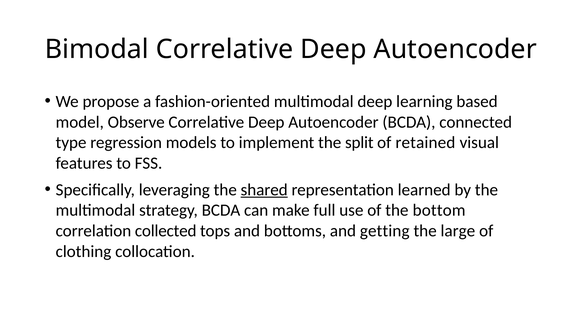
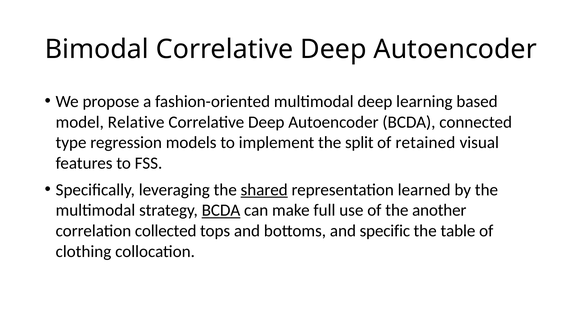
Observe: Observe -> Relative (136, 122)
BCDA underline: none -> present (221, 210)
bottom: bottom -> another (439, 210)
getting: getting -> specific (385, 231)
large: large -> table (458, 231)
